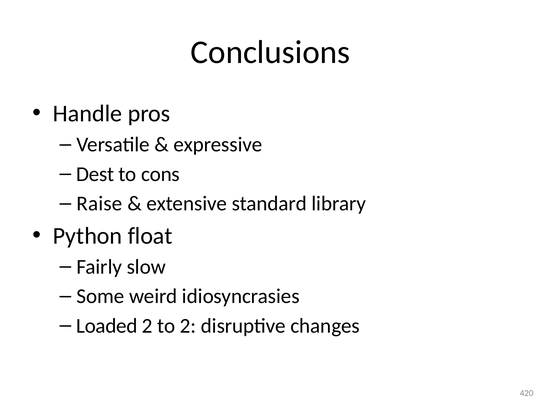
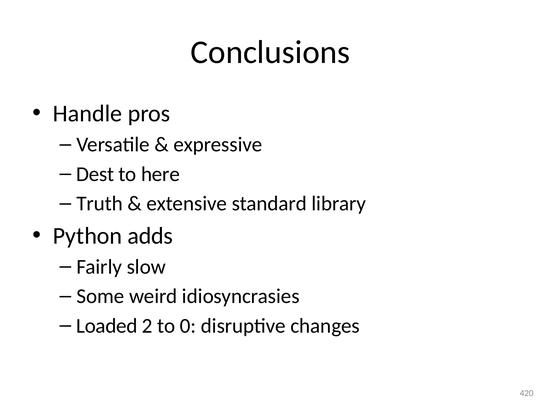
cons: cons -> here (160, 174)
Raise: Raise -> Truth (100, 204)
float: float -> adds (150, 236)
to 2: 2 -> 0 (188, 326)
